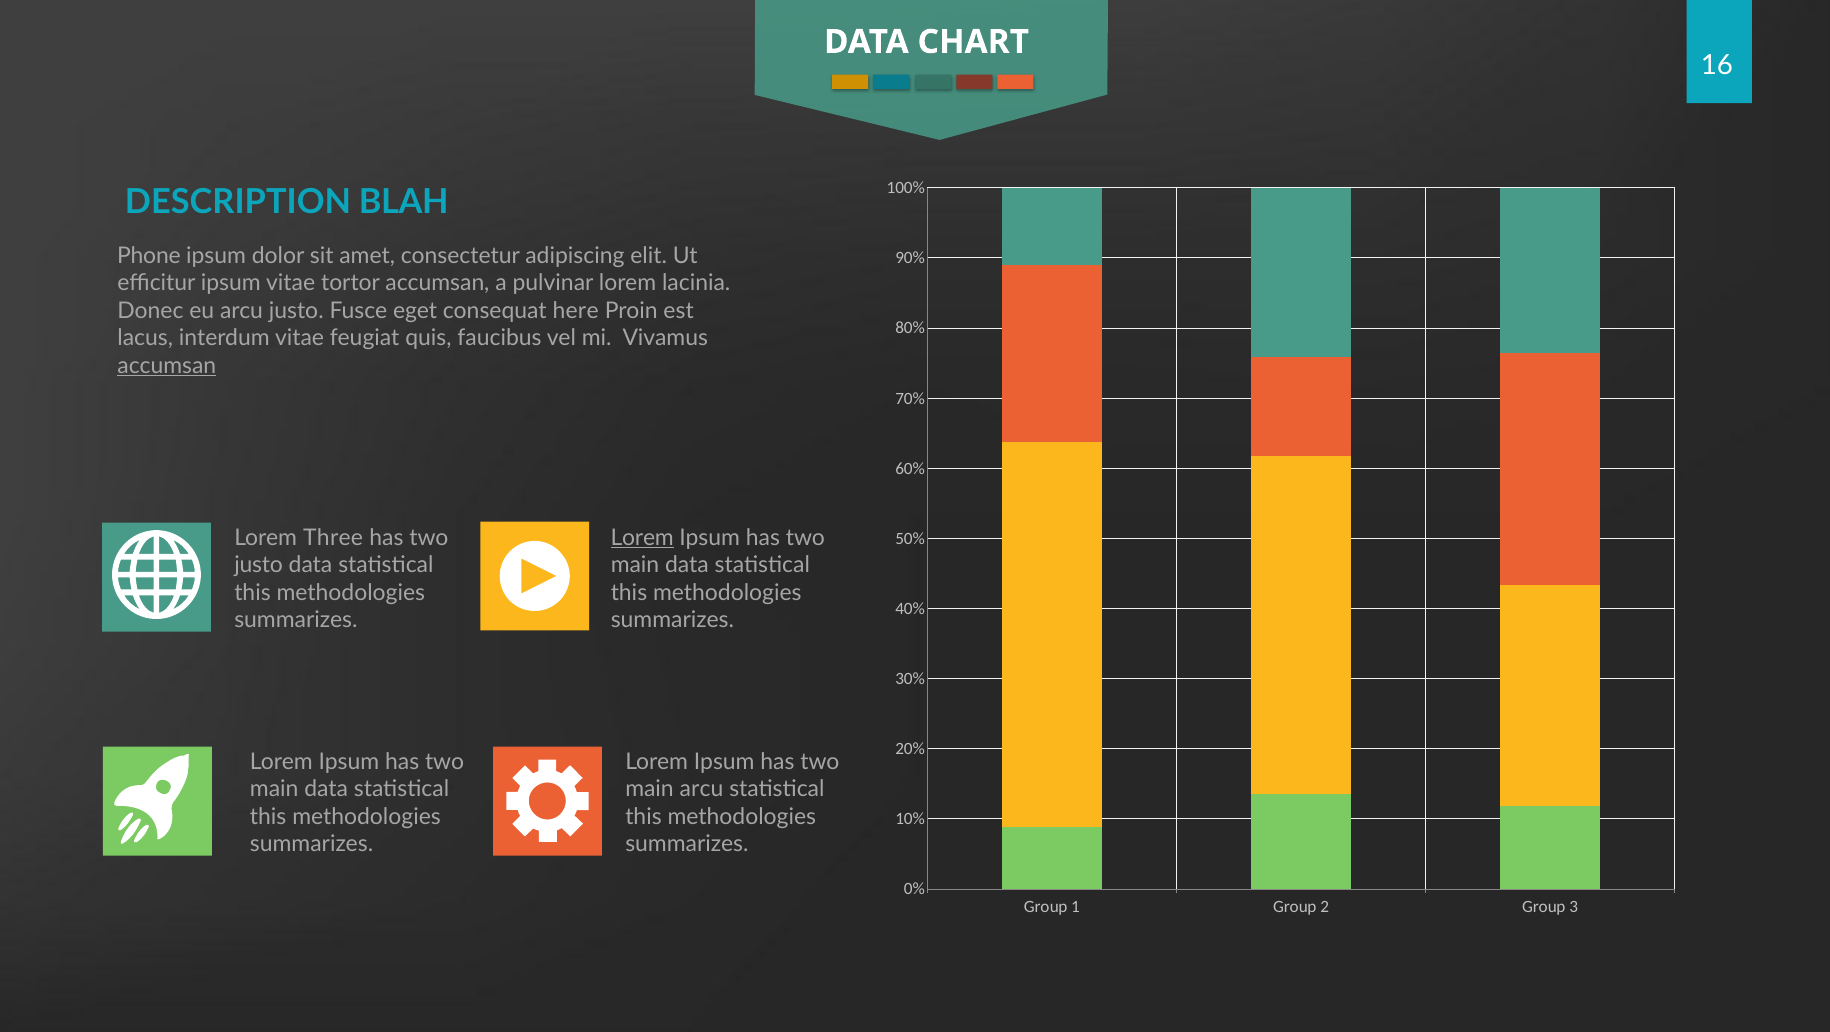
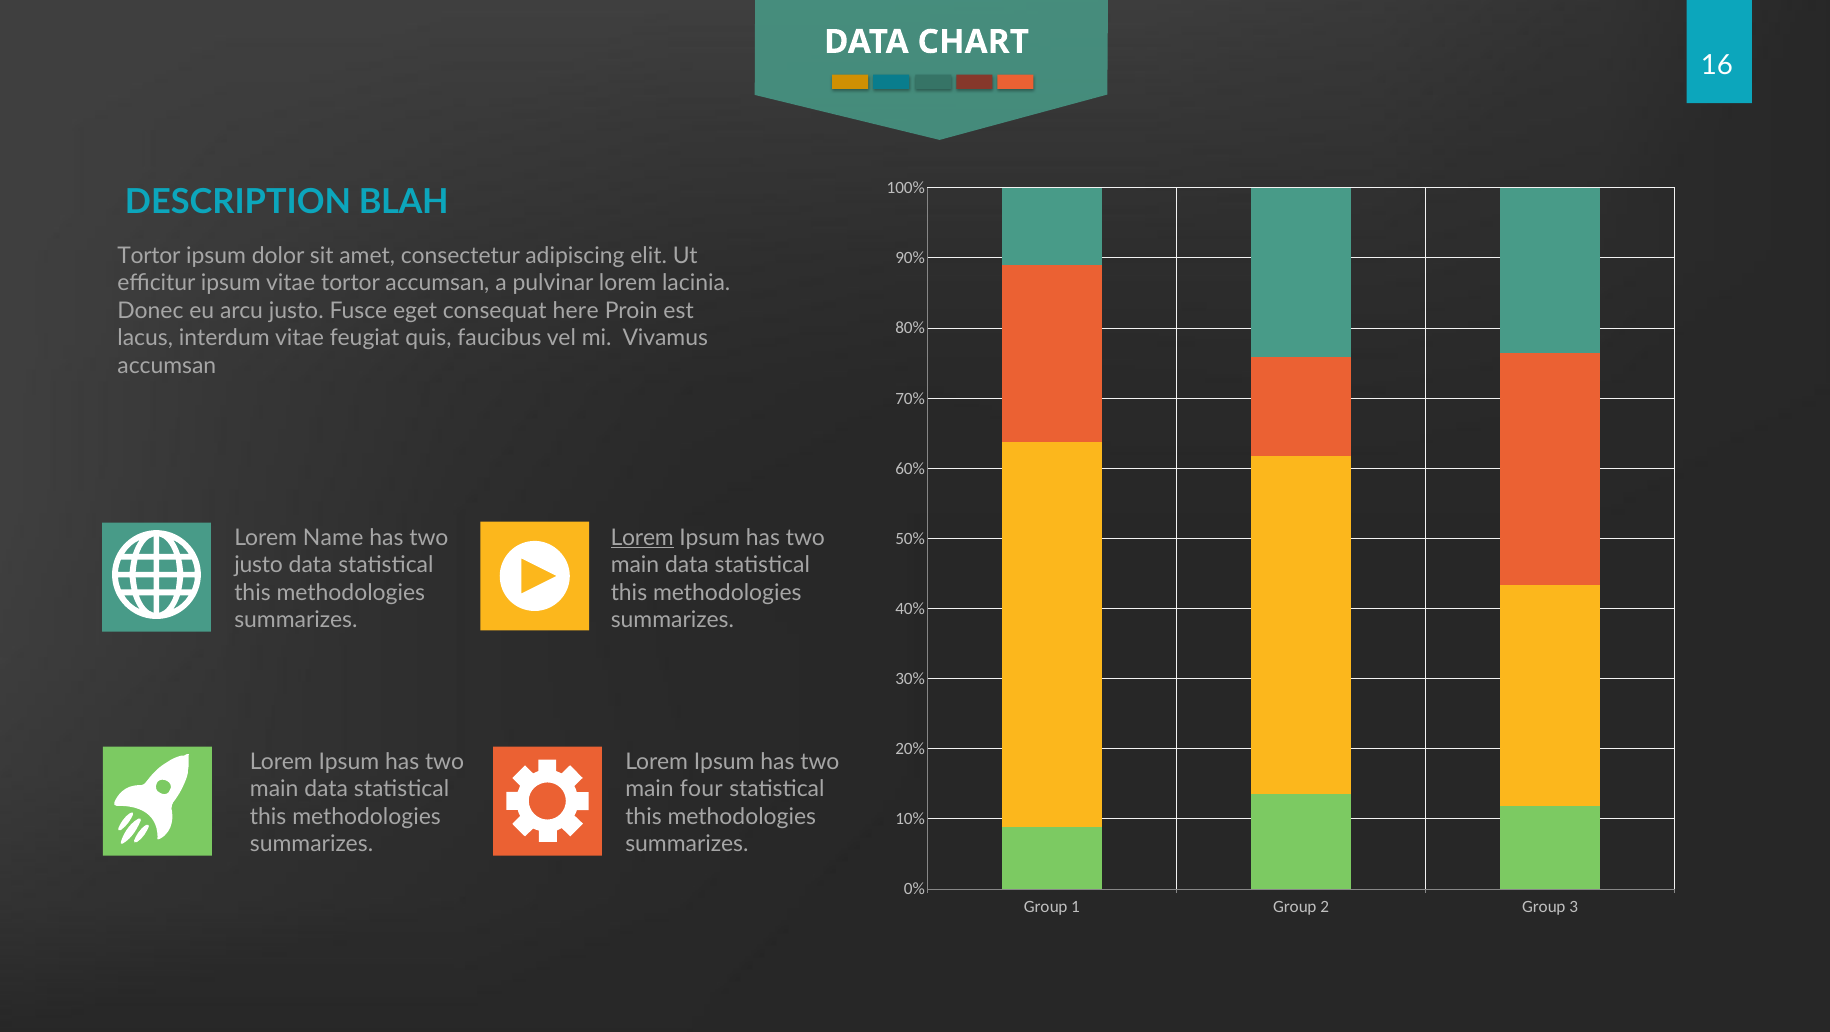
Phone: Phone -> Tortor (149, 256)
accumsan underline: present -> none (167, 366)
Three: Three -> Name (333, 538)
main arcu: arcu -> four (701, 789)
